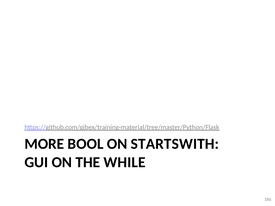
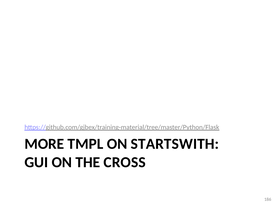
BOOL: BOOL -> TMPL (86, 144)
WHILE: WHILE -> CROSS (125, 162)
